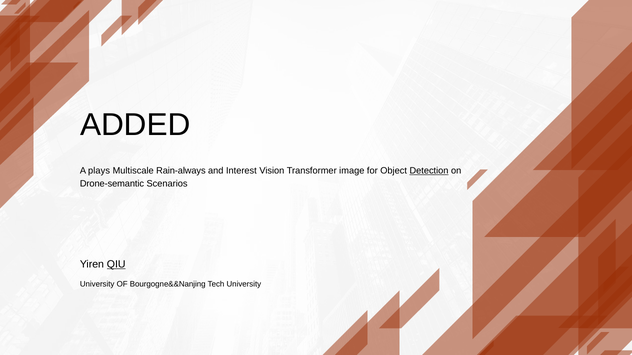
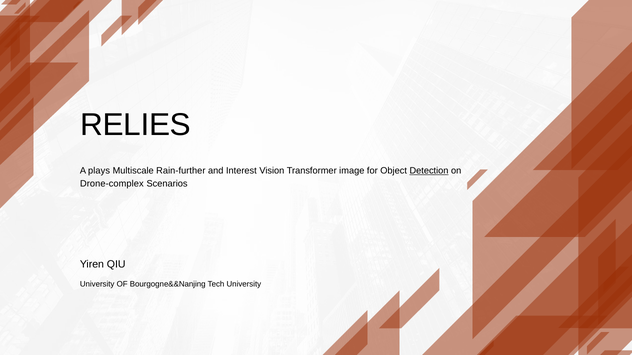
ADDED: ADDED -> RELIES (135, 125)
Rain-always: Rain-always -> Rain-further (181, 171)
Drone-semantic: Drone-semantic -> Drone-complex (112, 184)
QIU underline: present -> none (116, 265)
